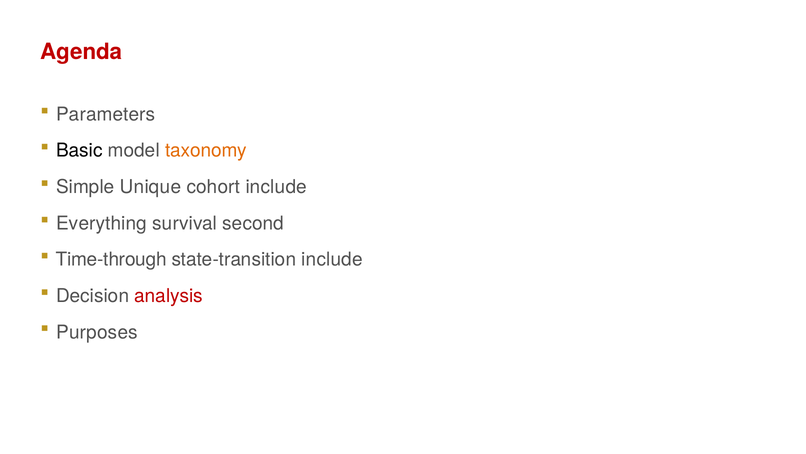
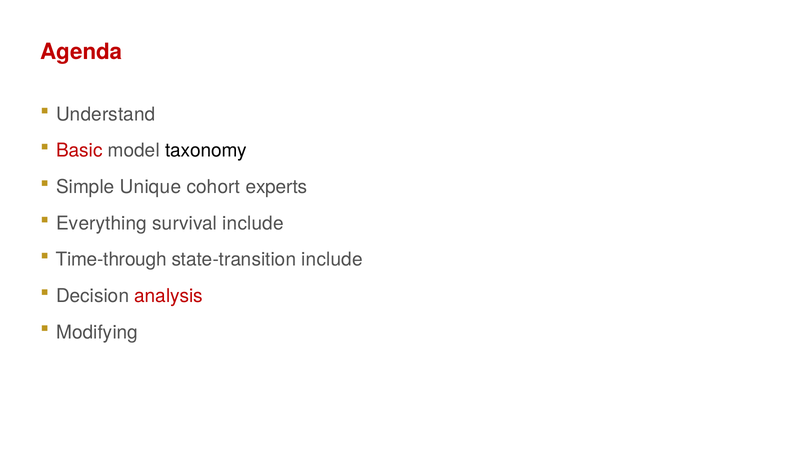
Parameters: Parameters -> Understand (106, 114)
Basic colour: black -> red (79, 150)
taxonomy colour: orange -> black (206, 150)
cohort include: include -> experts (276, 187)
survival second: second -> include (253, 223)
Purposes: Purposes -> Modifying (97, 332)
